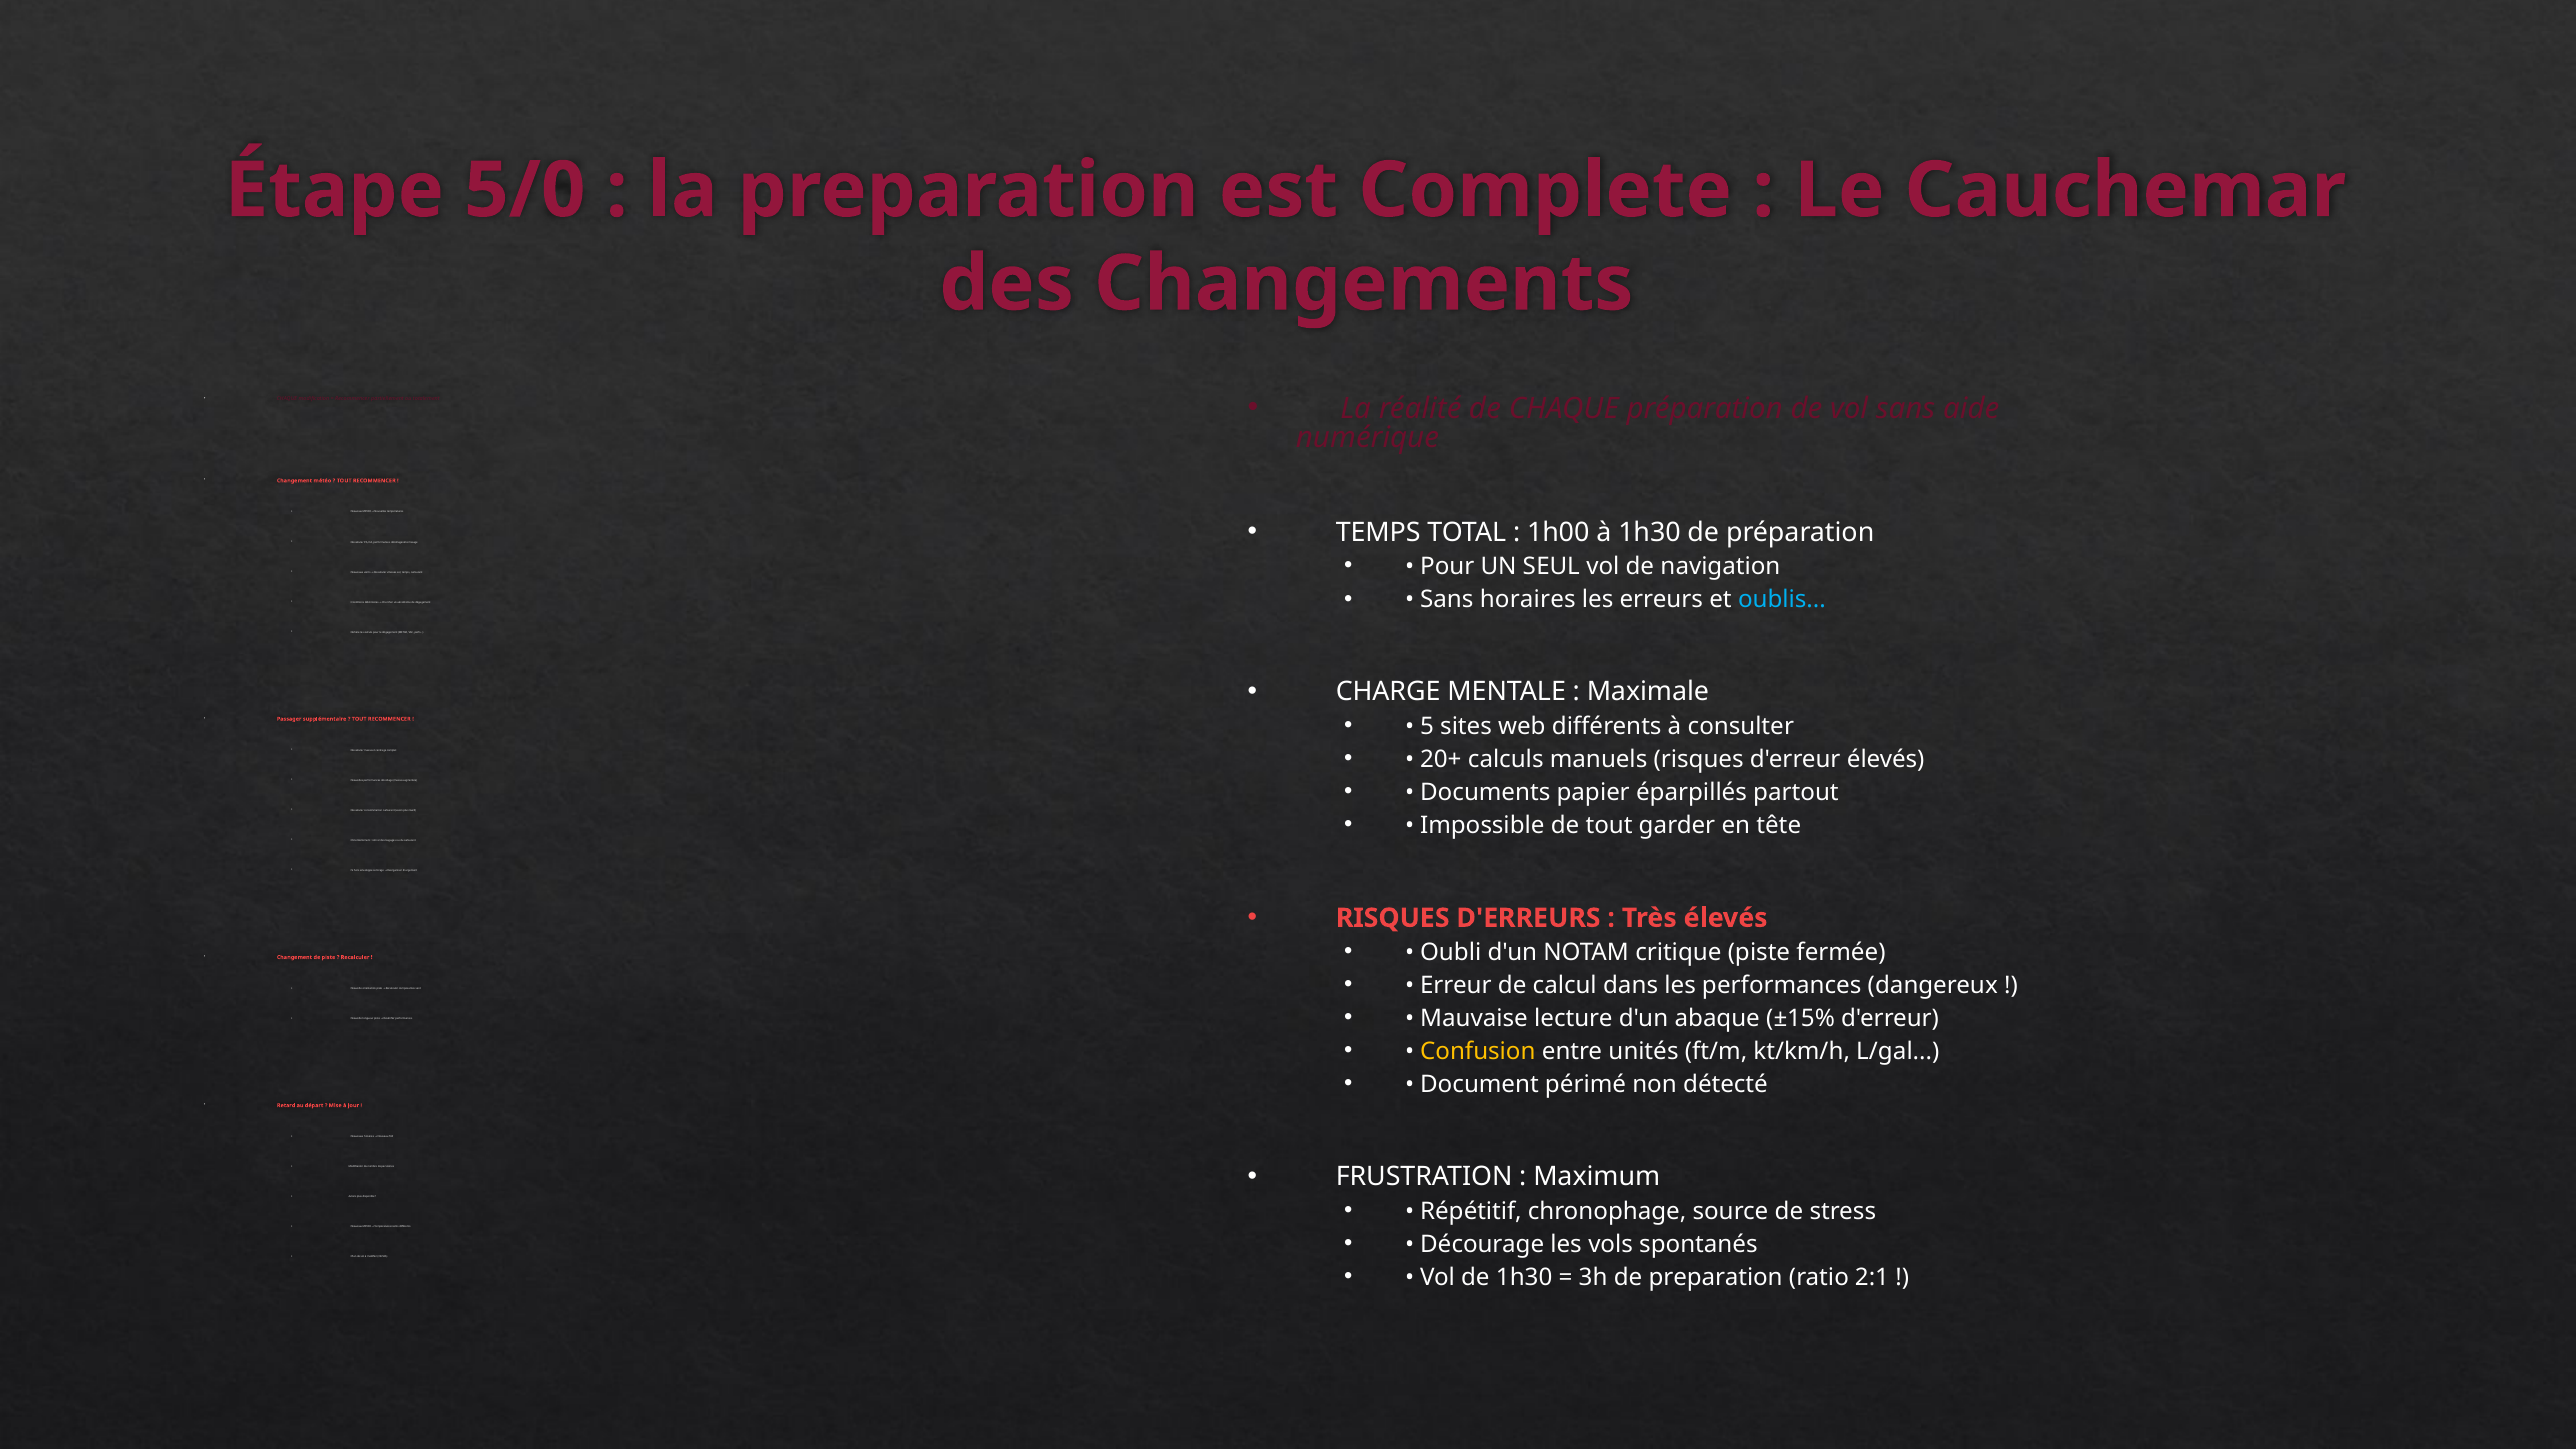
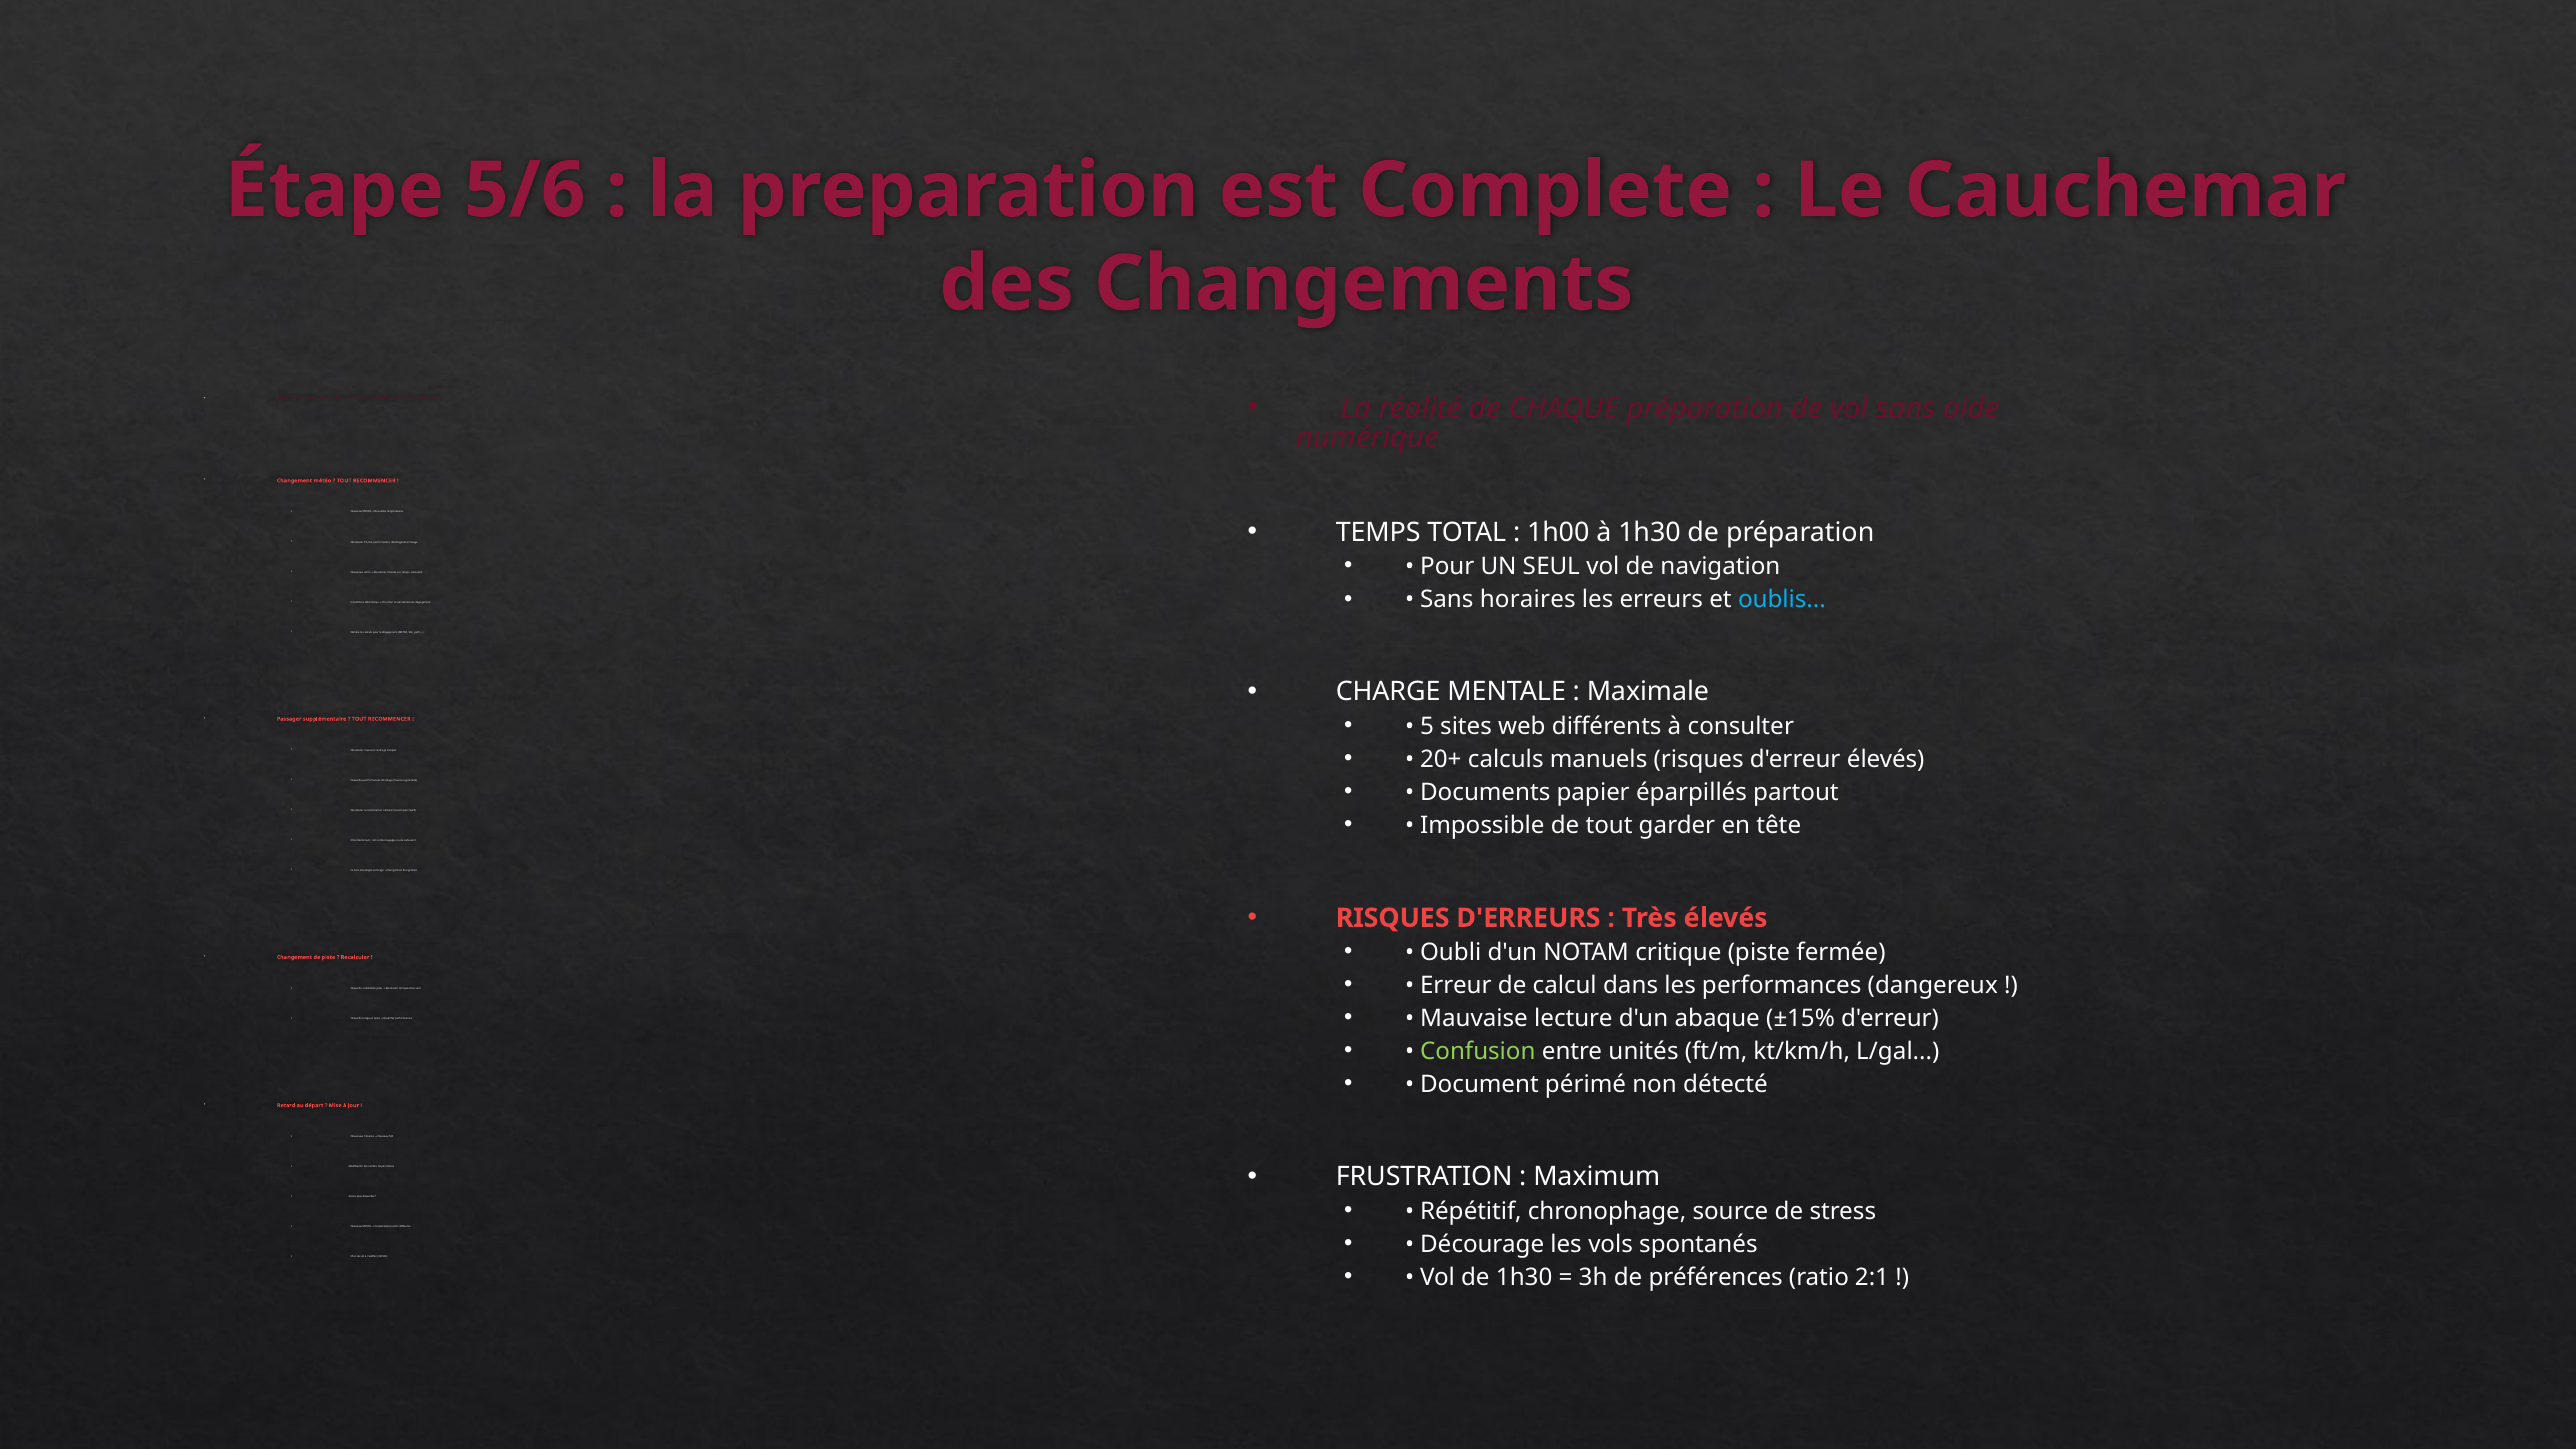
5/0: 5/0 -> 5/6 (525, 190)
Confusion colour: yellow -> light green (1478, 1052)
de preparation: preparation -> préférences (1716, 1278)
